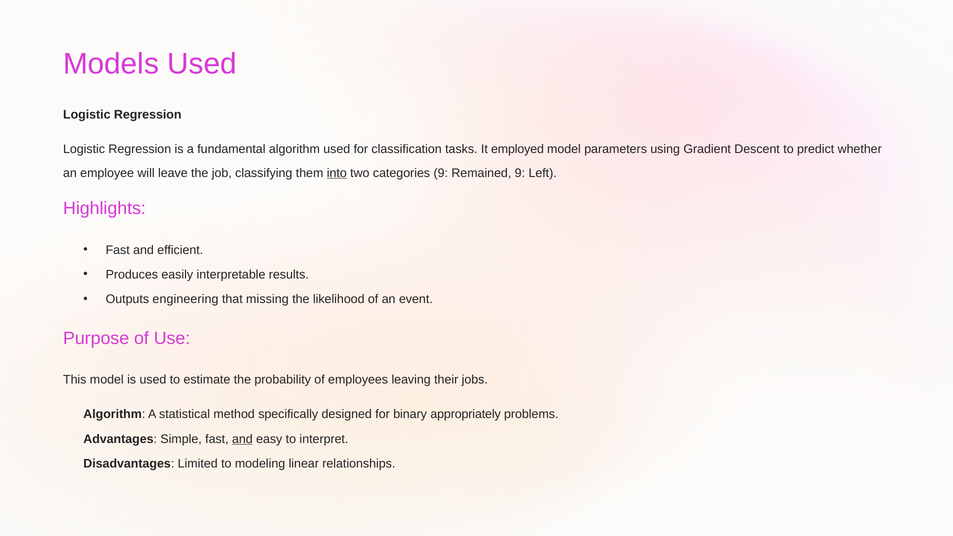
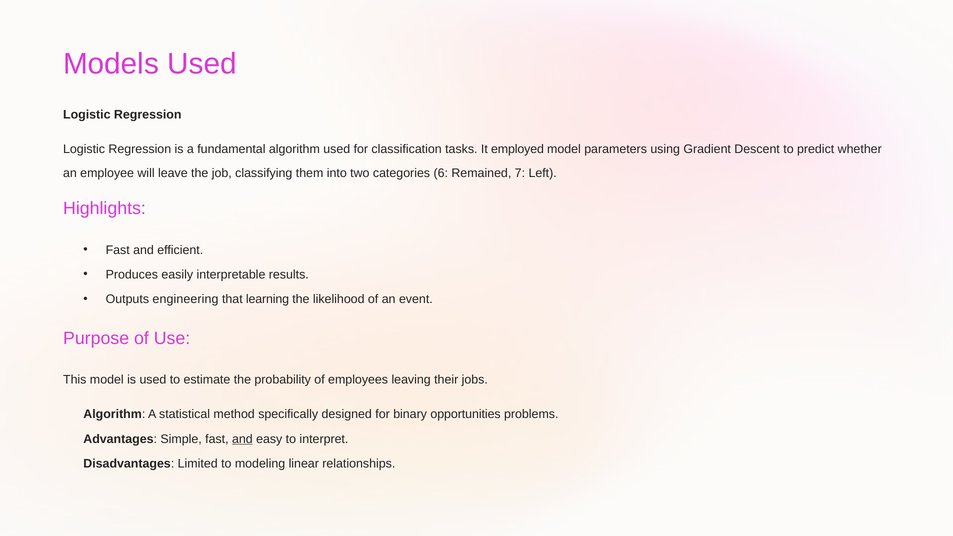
into underline: present -> none (337, 173)
categories 9: 9 -> 6 (441, 173)
Remained 9: 9 -> 7 (520, 173)
missing: missing -> learning (268, 299)
appropriately: appropriately -> opportunities (466, 414)
